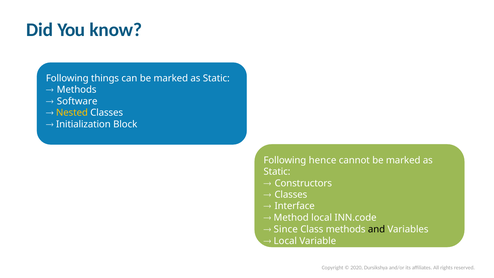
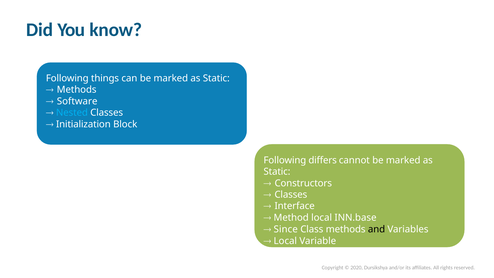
Nested colour: yellow -> light blue (72, 113)
hence: hence -> differs (323, 160)
INN.code: INN.code -> INN.base (355, 218)
